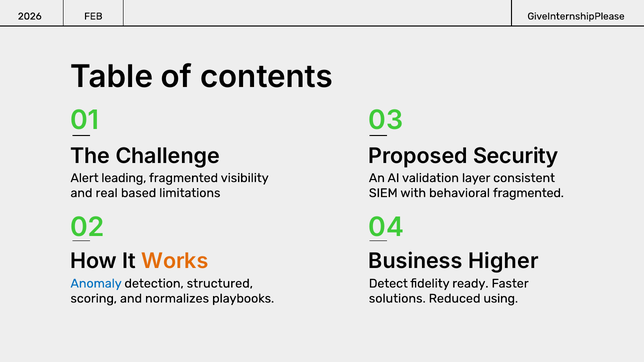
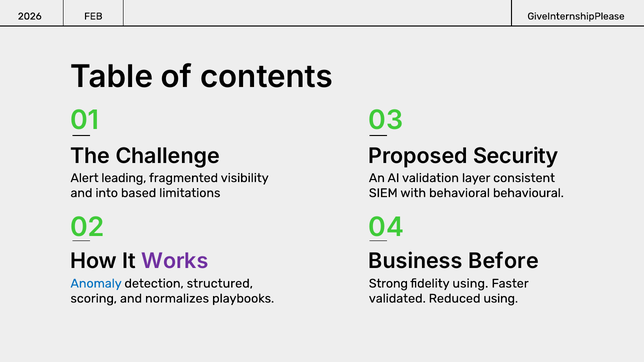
real: real -> into (107, 193)
behavioral fragmented: fragmented -> behavioural (528, 193)
Works colour: orange -> purple (175, 261)
Higher: Higher -> Before (503, 261)
Detect: Detect -> Strong (388, 284)
fidelity ready: ready -> using (470, 284)
solutions: solutions -> validated (397, 299)
